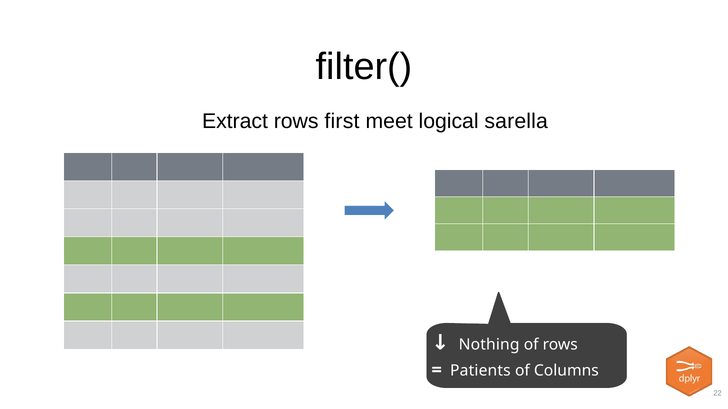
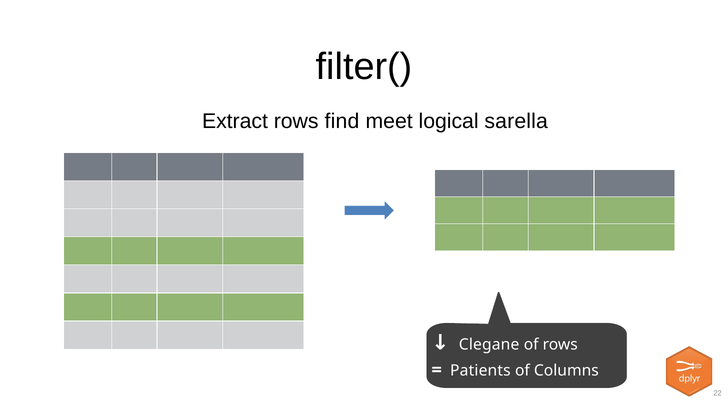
first: first -> find (342, 121)
Nothing: Nothing -> Clegane (489, 345)
